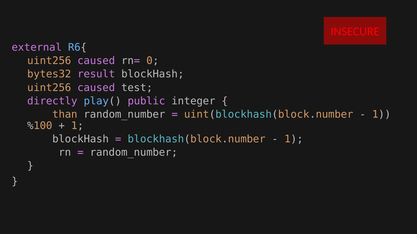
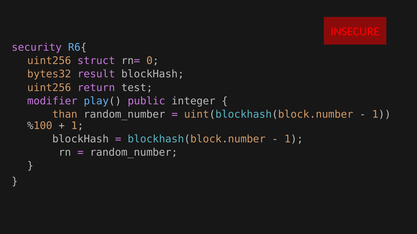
external: external -> security (37, 48)
caused: caused -> struct (96, 61)
caused: caused -> return (96, 88)
directly: directly -> modifier (52, 101)
